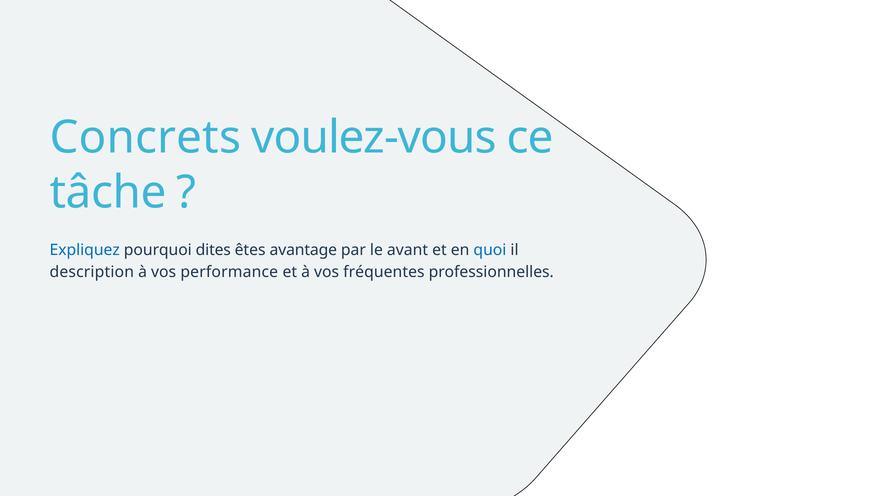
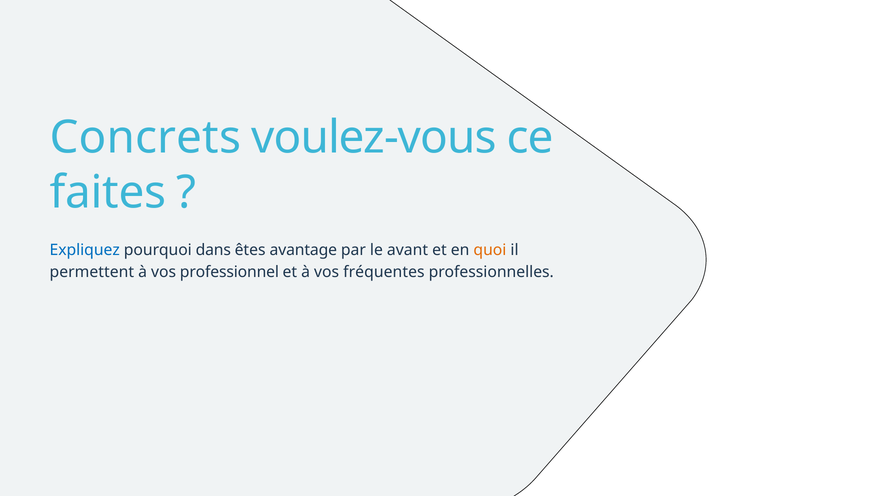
tâche: tâche -> faites (108, 192)
dites: dites -> dans (213, 250)
quoi colour: blue -> orange (490, 250)
description: description -> permettent (92, 272)
performance: performance -> professionnel (229, 272)
